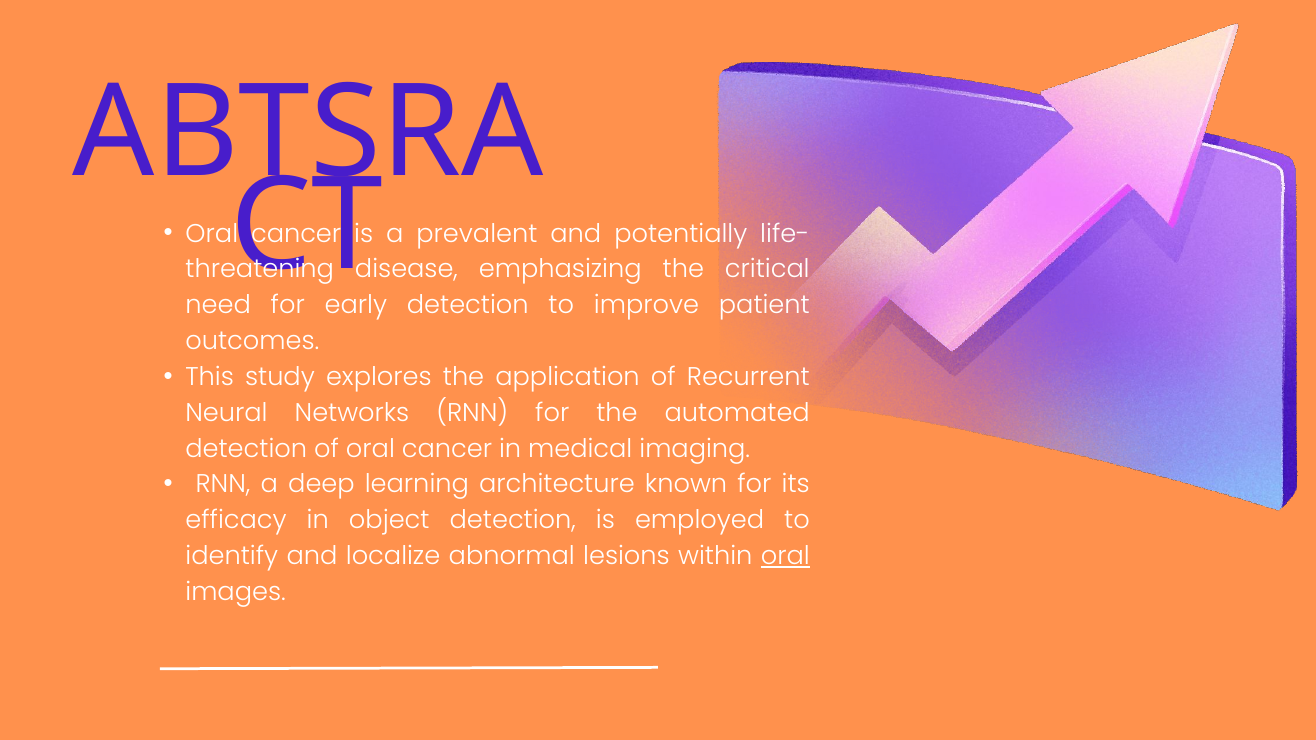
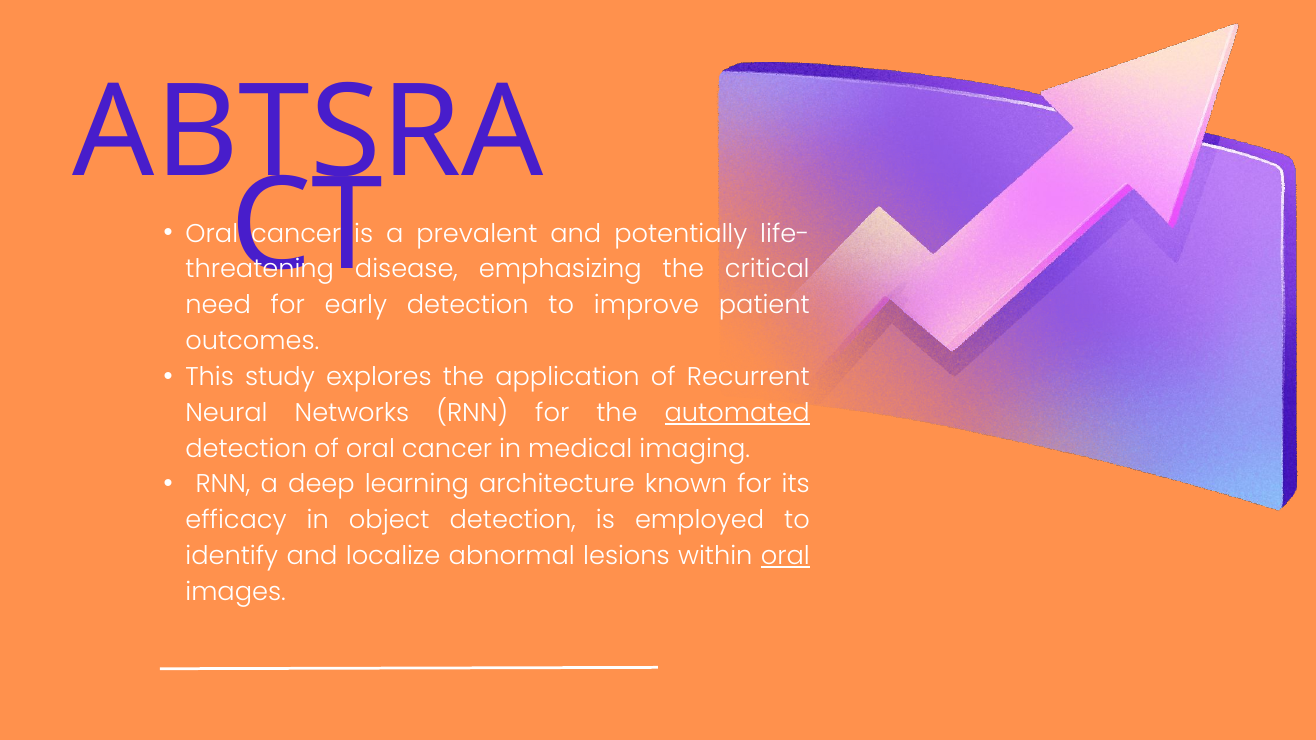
automated underline: none -> present (737, 413)
